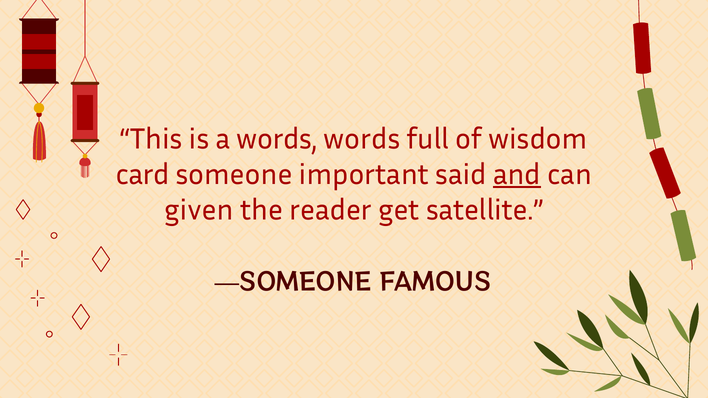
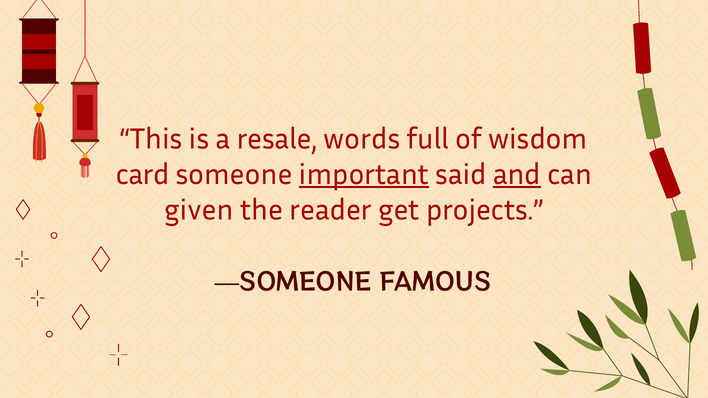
a words: words -> resale (277, 139)
important underline: none -> present (364, 175)
satellite: satellite -> projects (485, 210)
